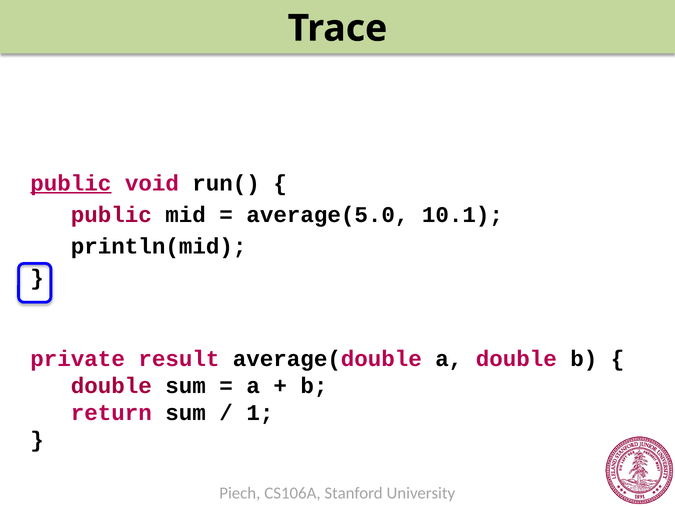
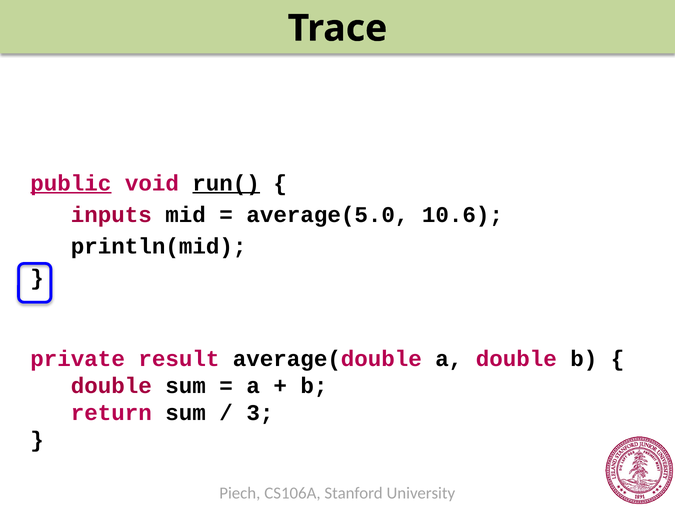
run( underline: none -> present (226, 183)
public: public -> inputs (111, 215)
10.1: 10.1 -> 10.6 (462, 215)
1: 1 -> 3 (260, 413)
